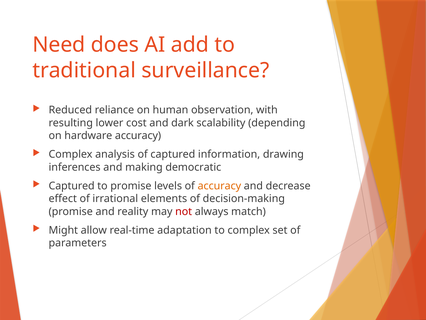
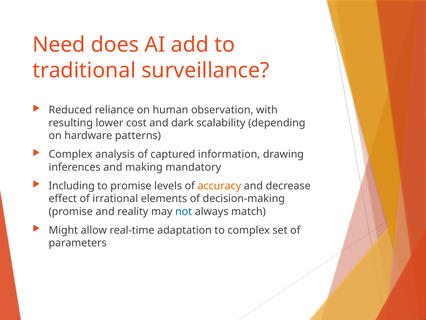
hardware accuracy: accuracy -> patterns (138, 135)
democratic: democratic -> mandatory (193, 167)
Captured: Captured -> Including (72, 186)
not colour: red -> blue (184, 211)
